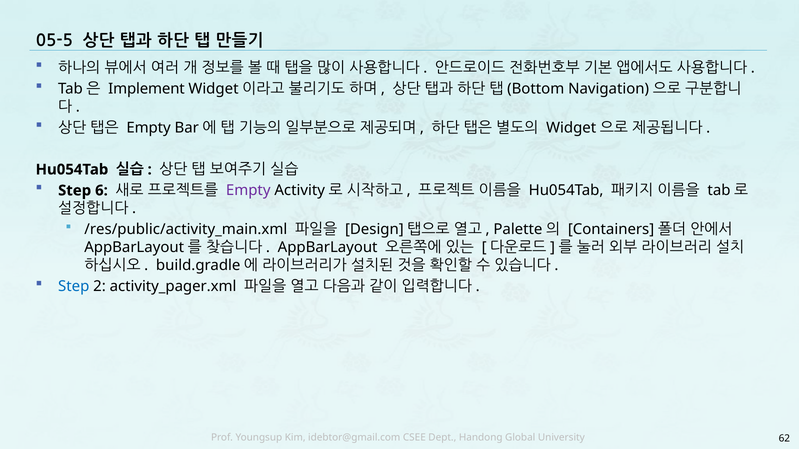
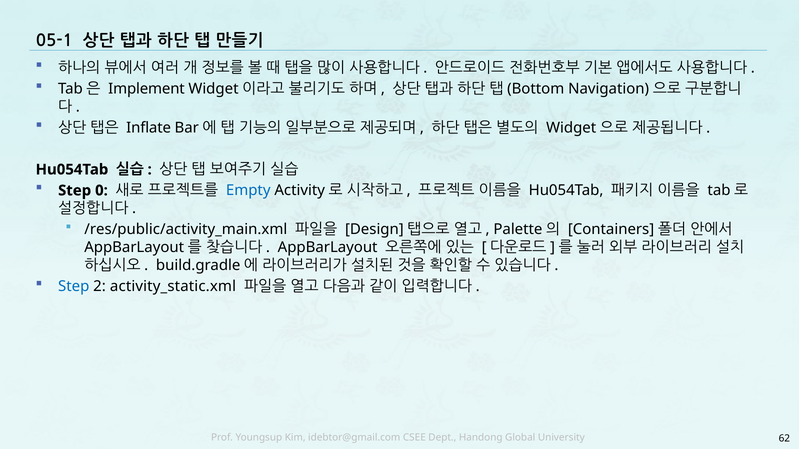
05-5: 05-5 -> 05-1 (54, 41)
Empty: Empty -> Inflate (149, 128)
6: 6 -> 0 (101, 191)
Empty colour: purple -> blue (248, 191)
activity_pager.xml: activity_pager.xml -> activity_static.xml (173, 287)
